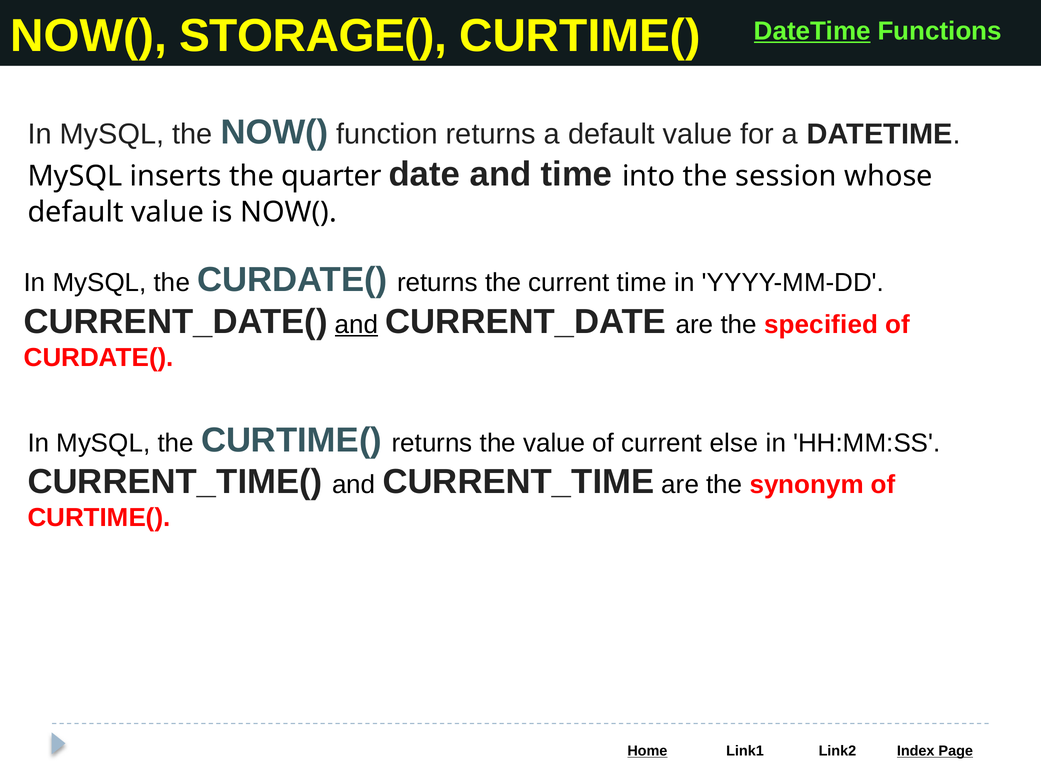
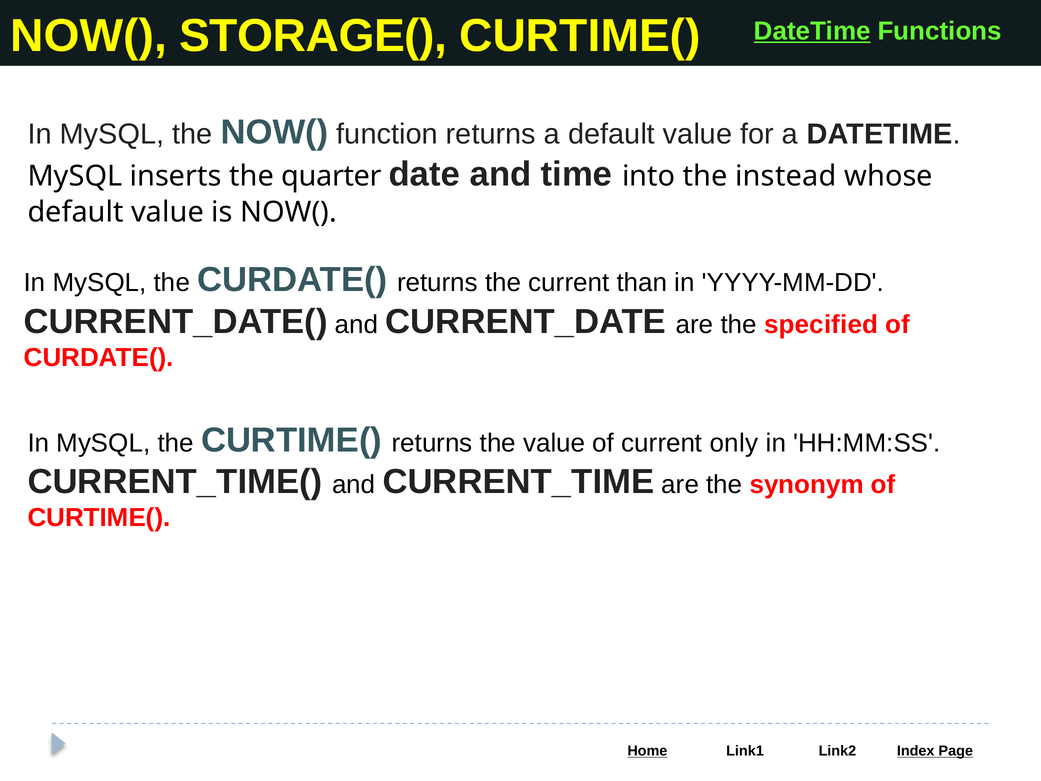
session: session -> instead (786, 176)
current time: time -> than (642, 283)
and underline: present -> none (357, 324)
else: else -> only (734, 443)
